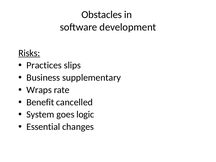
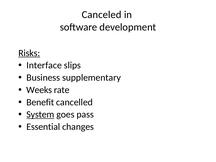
Obstacles: Obstacles -> Canceled (102, 15)
Practices: Practices -> Interface (44, 65)
Wraps: Wraps -> Weeks (39, 90)
System underline: none -> present (40, 114)
logic: logic -> pass (85, 114)
